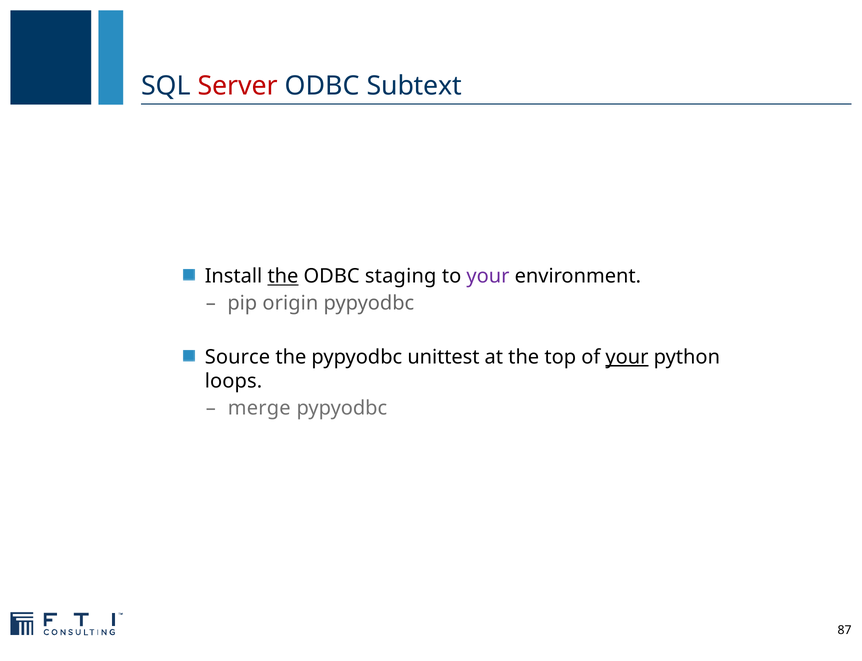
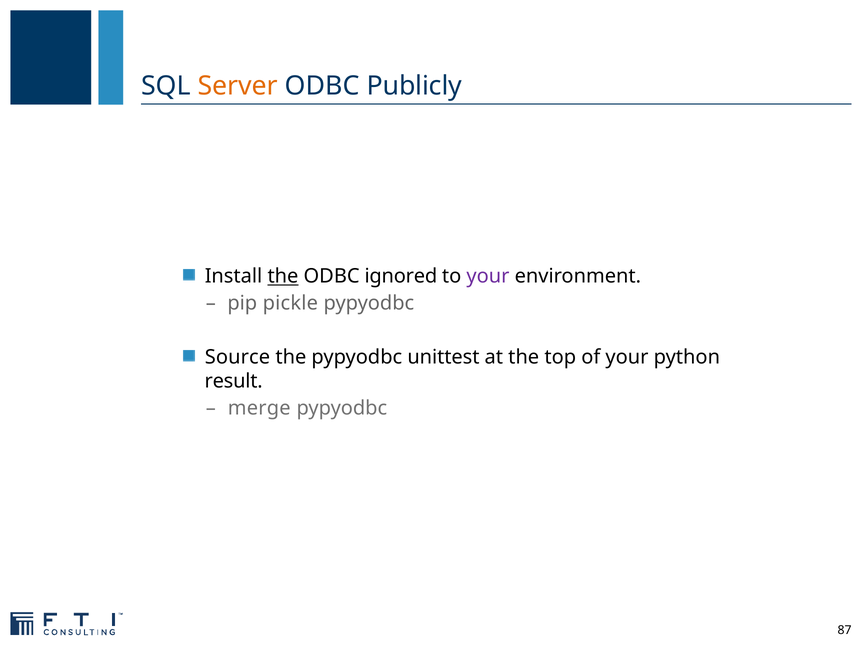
Server colour: red -> orange (238, 86)
Subtext: Subtext -> Publicly (414, 86)
staging: staging -> ignored (401, 277)
origin: origin -> pickle (290, 304)
your underline: present -> none (627, 358)
loops: loops -> result (234, 382)
